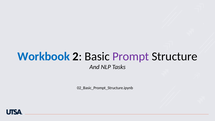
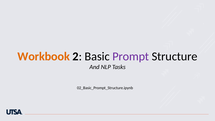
Workbook colour: blue -> orange (44, 56)
